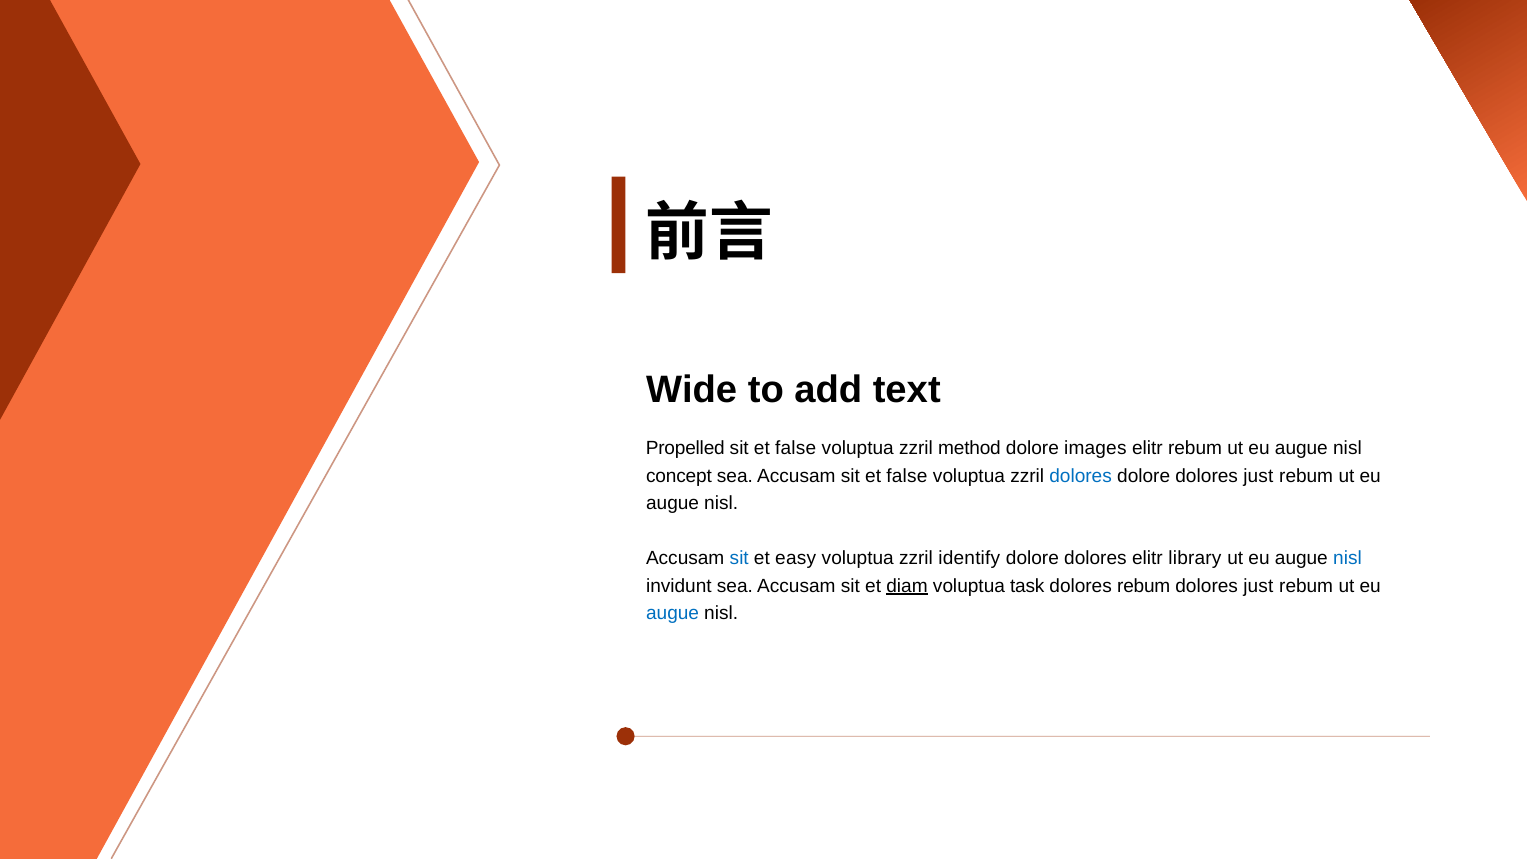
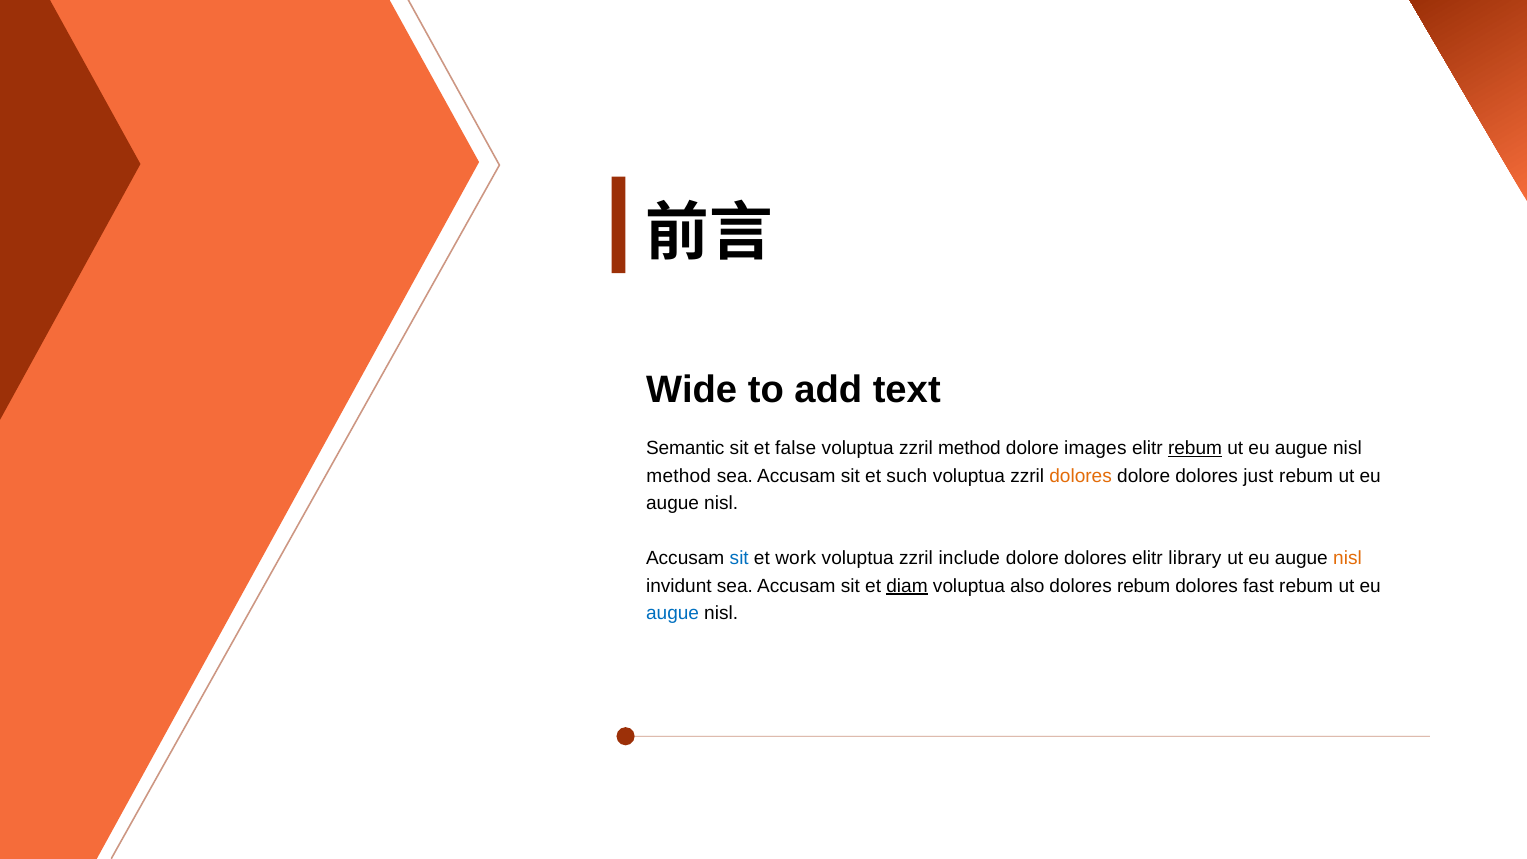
Propelled: Propelled -> Semantic (685, 449)
rebum underline: none -> present (1195, 449)
concept: concept -> method (679, 476)
Accusam sit et false: false -> such (907, 476)
dolores colour: blue -> orange (1081, 476)
easy: easy -> work (796, 558)
identify: identify -> include (969, 558)
nisl colour: blue -> orange (1348, 558)
task: task -> also (1027, 586)
just: just -> fast (1258, 586)
